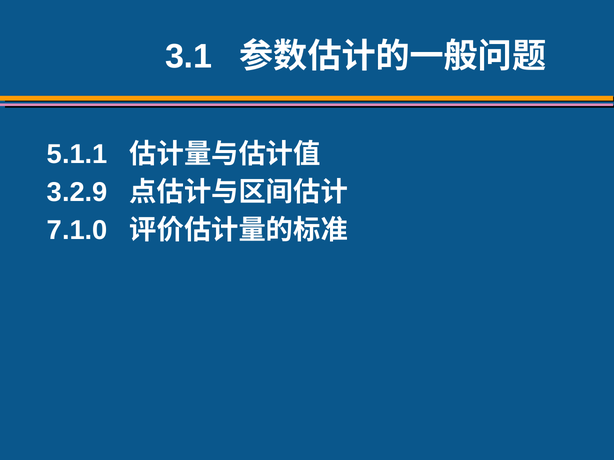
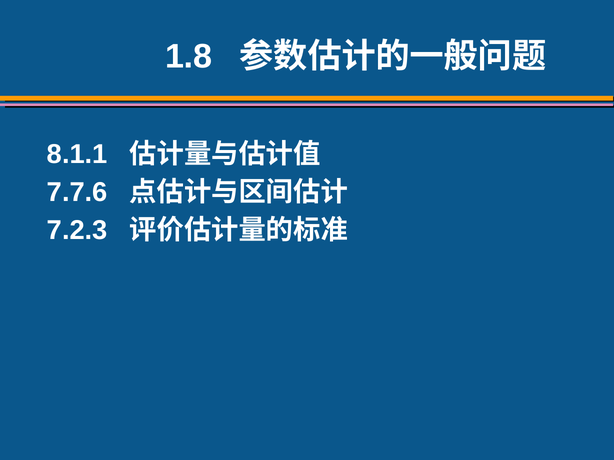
3.1: 3.1 -> 1.8 (189, 57)
5.1.1: 5.1.1 -> 8.1.1 (77, 154)
3.2.9: 3.2.9 -> 7.7.6 (77, 192)
7.1.0: 7.1.0 -> 7.2.3 (77, 231)
